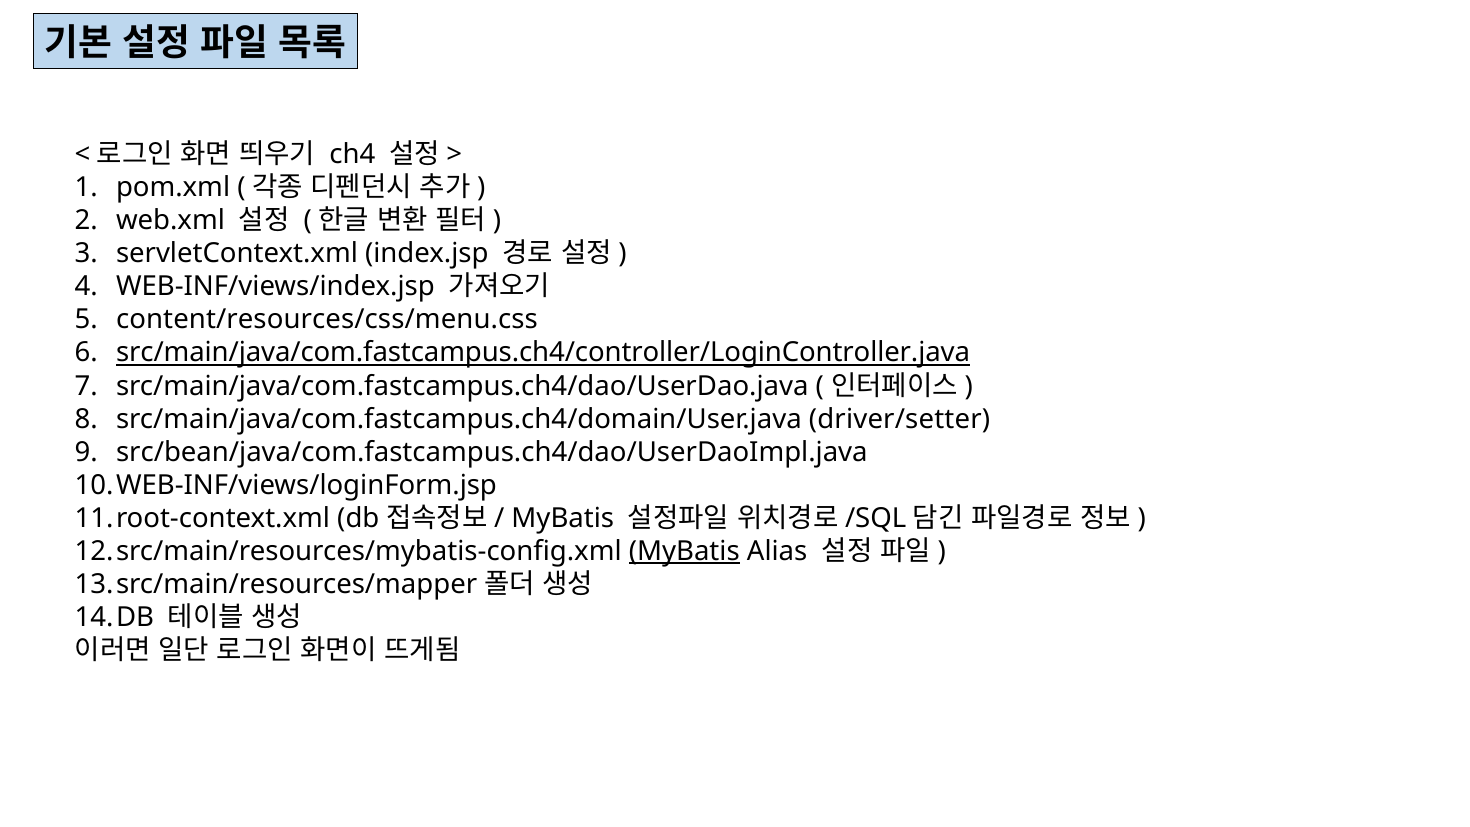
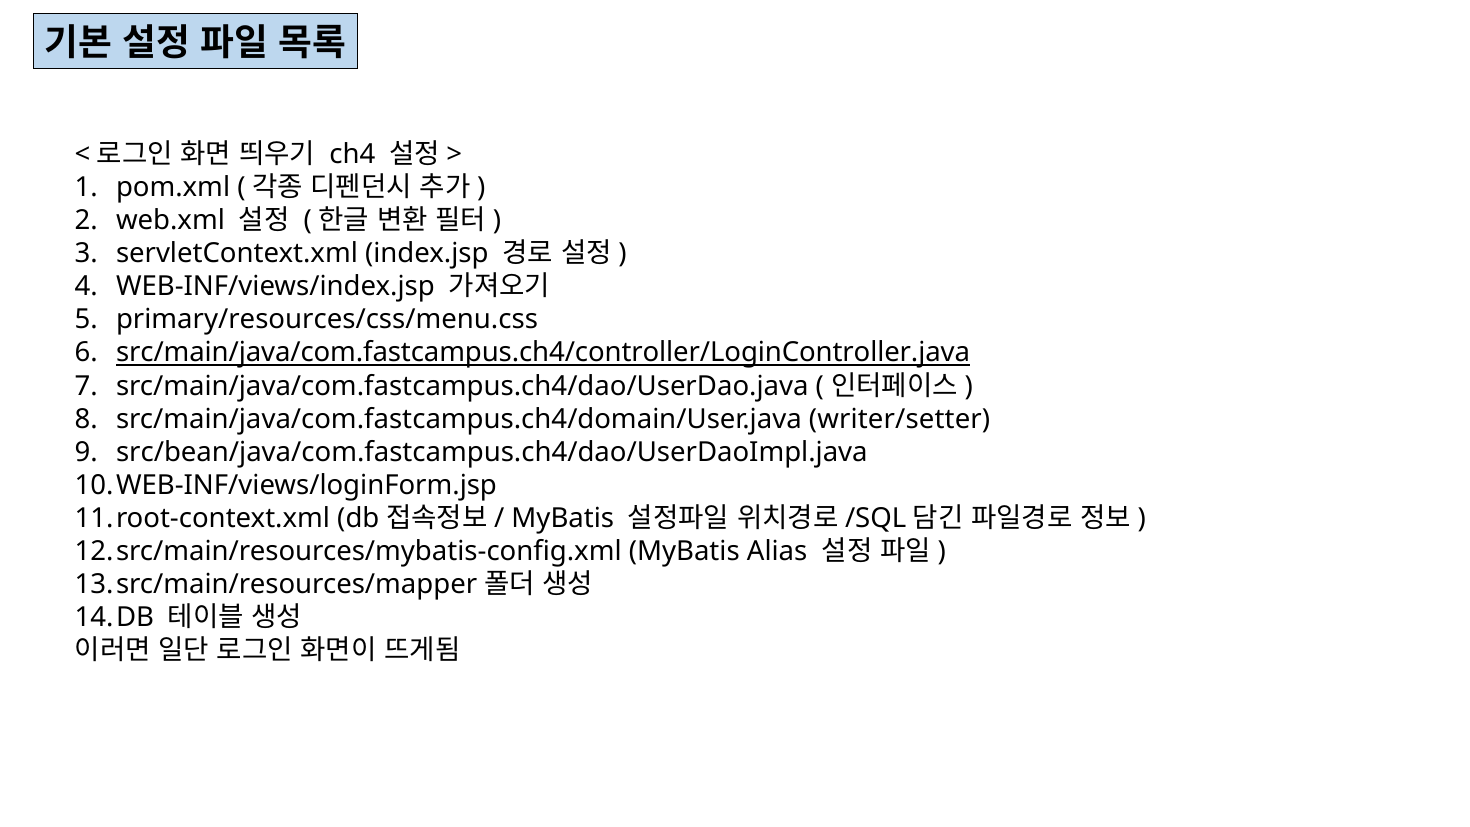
content/resources/css/menu.css: content/resources/css/menu.css -> primary/resources/css/menu.css (327, 320)
driver/setter: driver/setter -> writer/setter (900, 419)
MyBatis underline: present -> none (684, 551)
